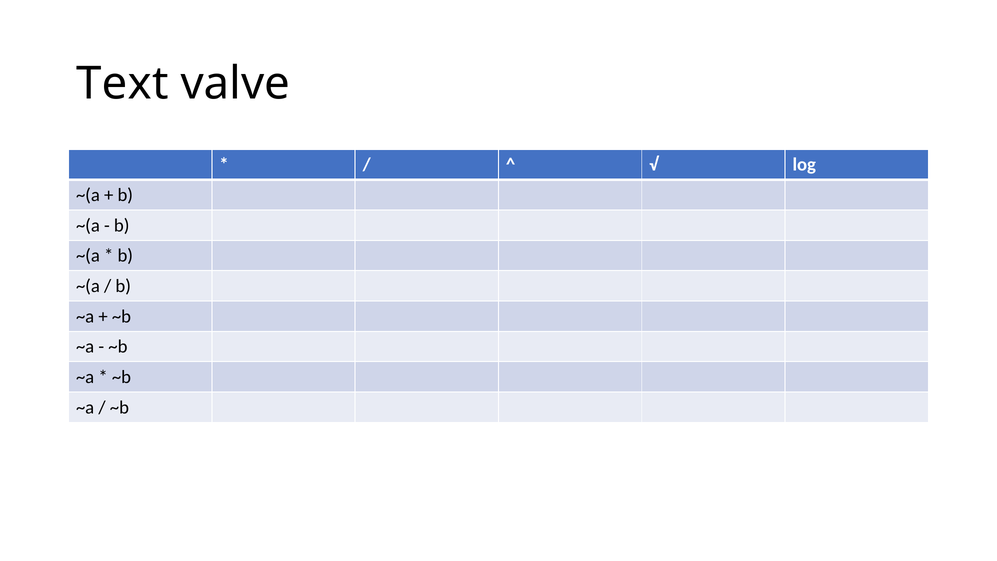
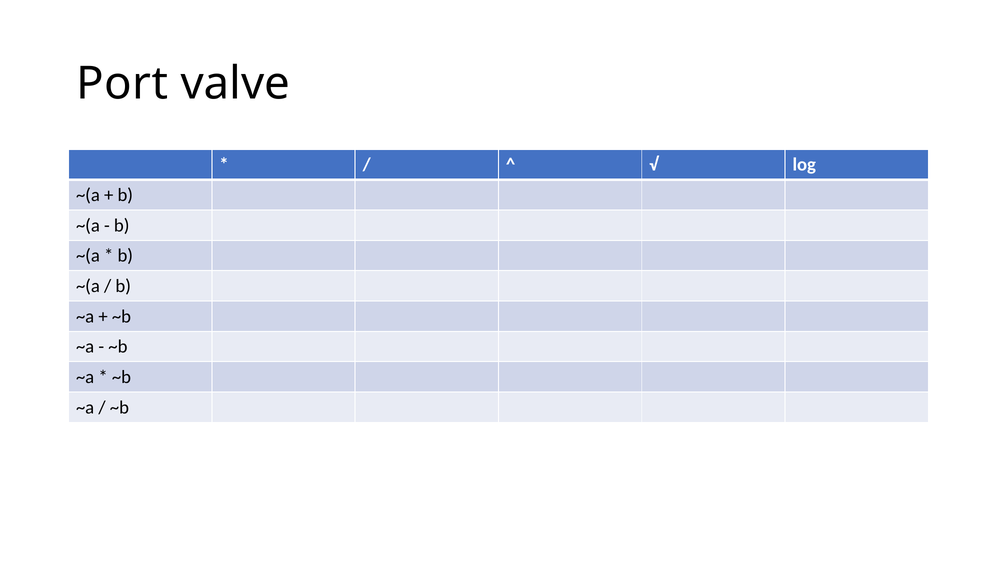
Text: Text -> Port (122, 84)
